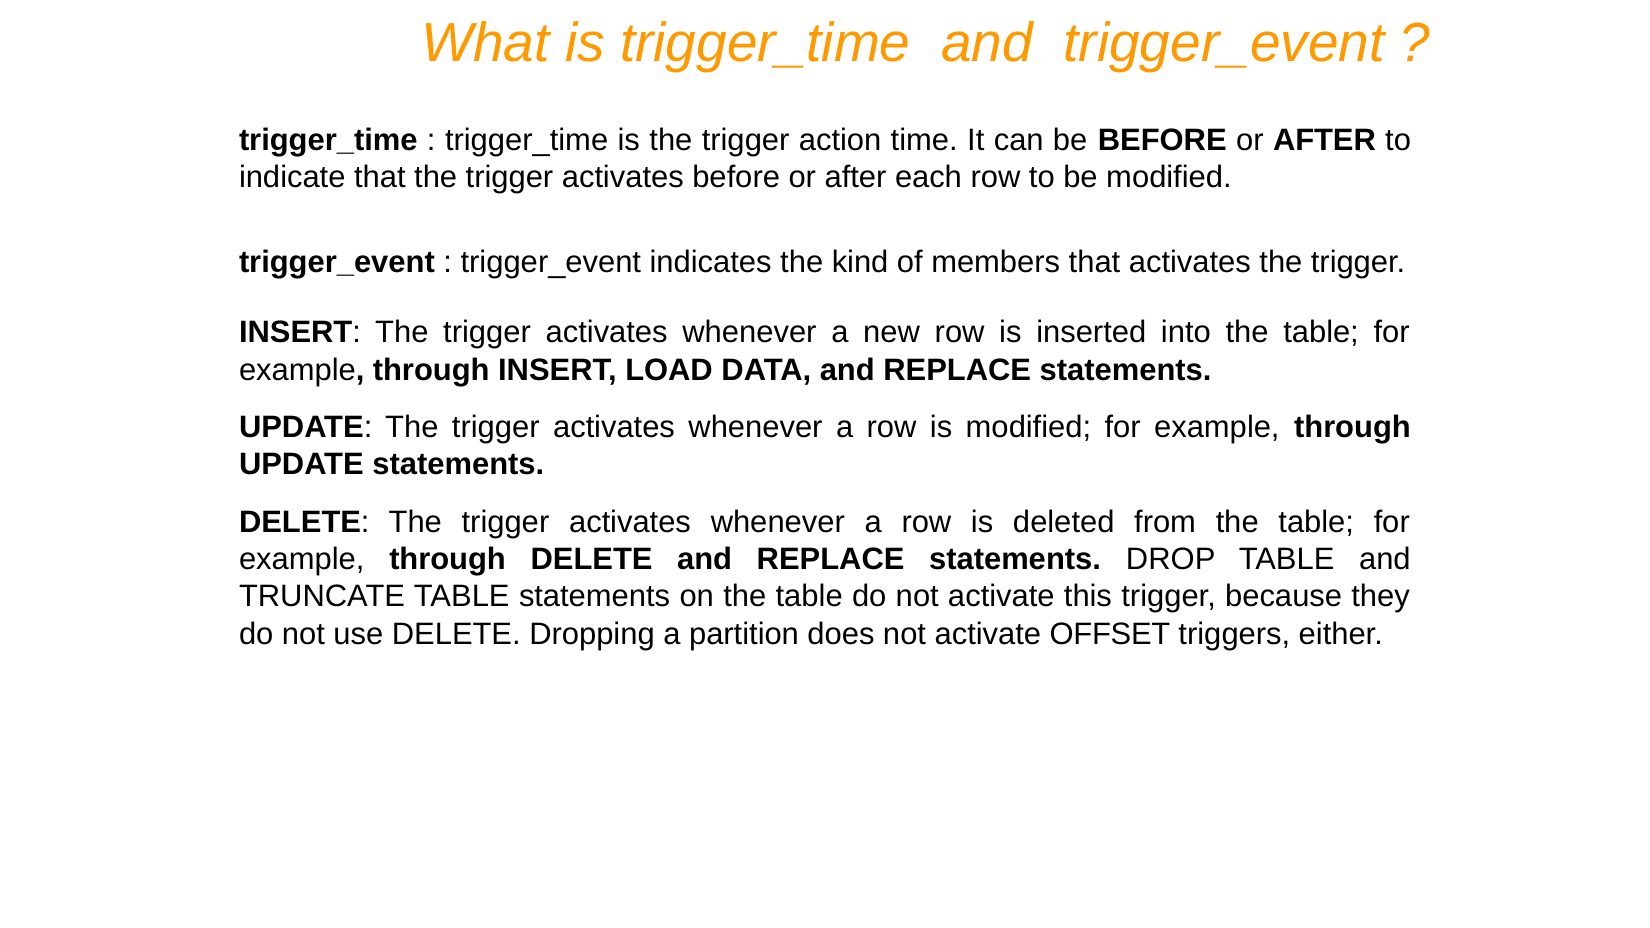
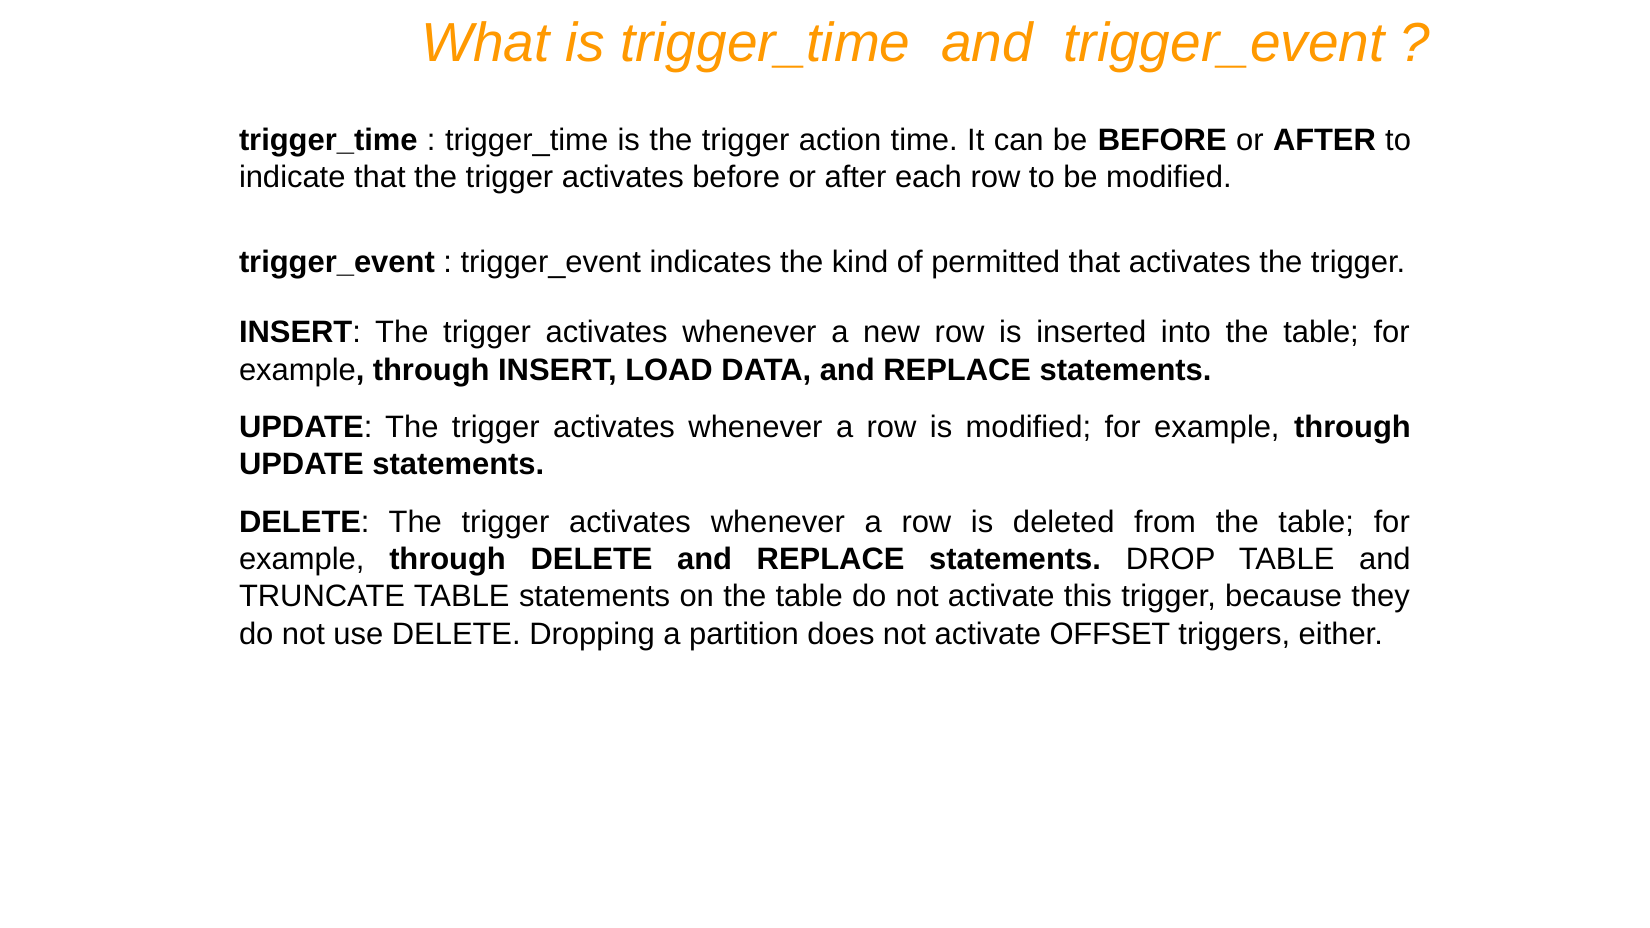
members: members -> permitted (996, 262)
